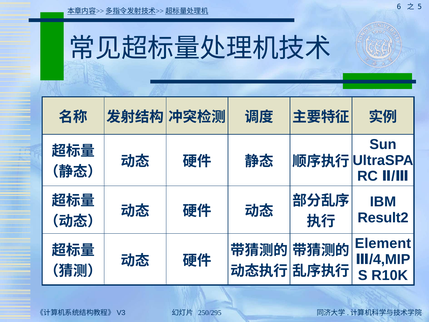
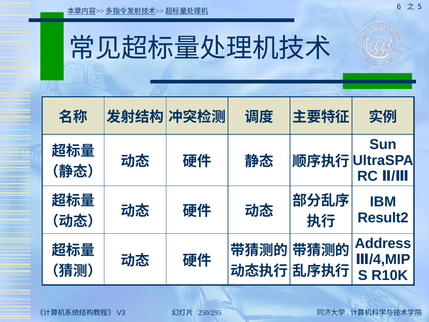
Element: Element -> Address (383, 243)
